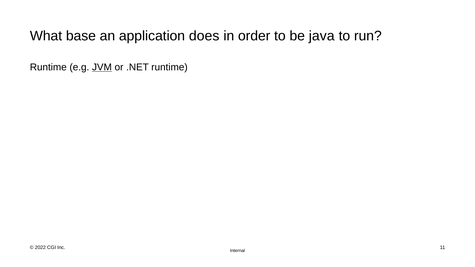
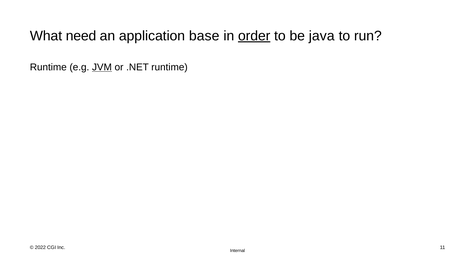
base: base -> need (81, 36)
does: does -> base (204, 36)
order underline: none -> present (254, 36)
